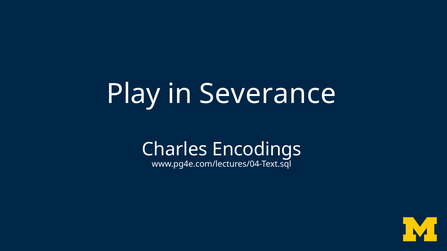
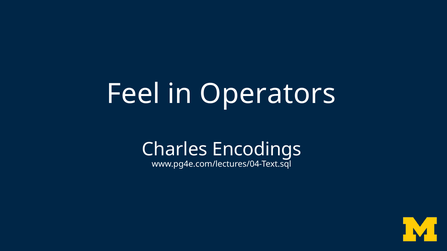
Play: Play -> Feel (133, 94)
Severance: Severance -> Operators (268, 94)
